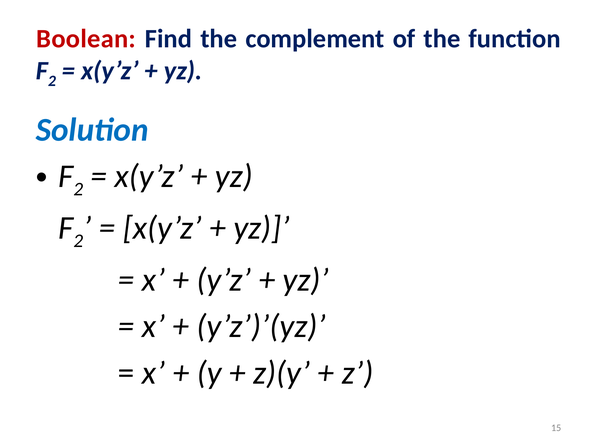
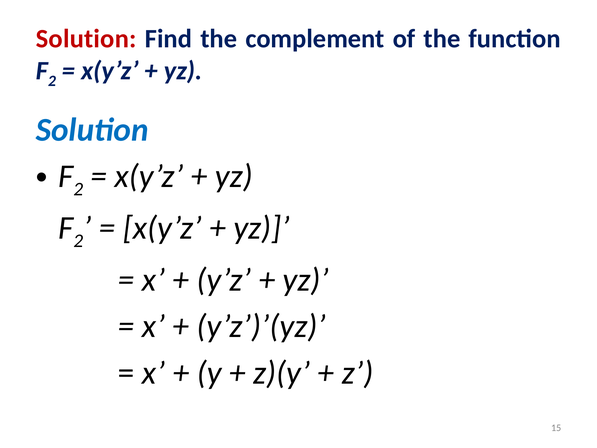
Boolean: Boolean -> Solution (86, 39)
